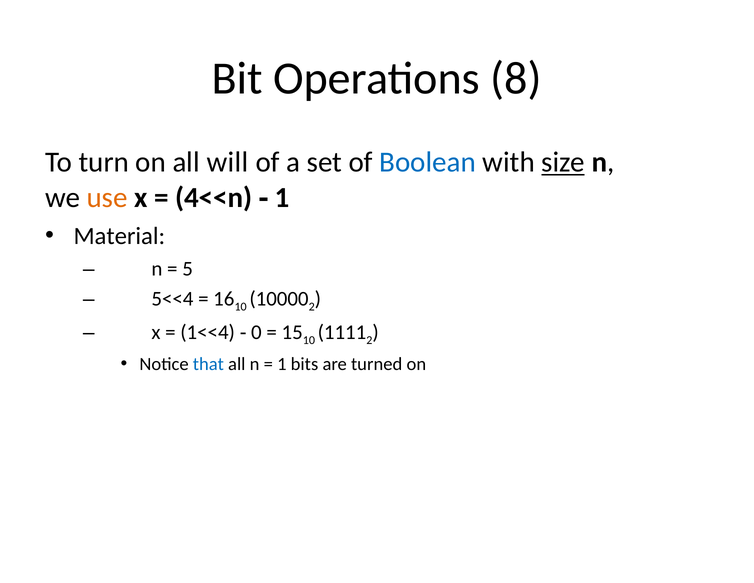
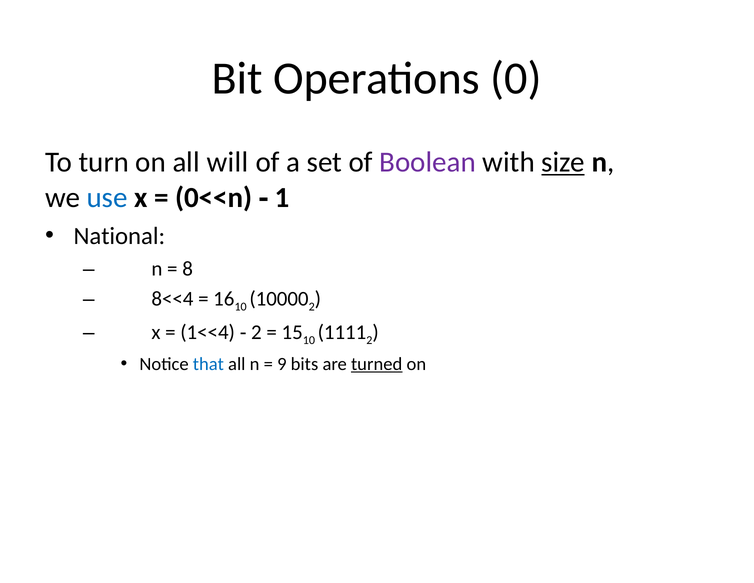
8: 8 -> 0 (516, 79)
Boolean colour: blue -> purple (428, 162)
use colour: orange -> blue (107, 197)
4<<n: 4<<n -> 0<<n (214, 197)
Material: Material -> National (119, 236)
5: 5 -> 8 (188, 268)
5<<4: 5<<4 -> 8<<4 (172, 299)
1<<4 0: 0 -> 2 (256, 332)
1: 1 -> 9 (282, 364)
turned underline: none -> present (377, 364)
